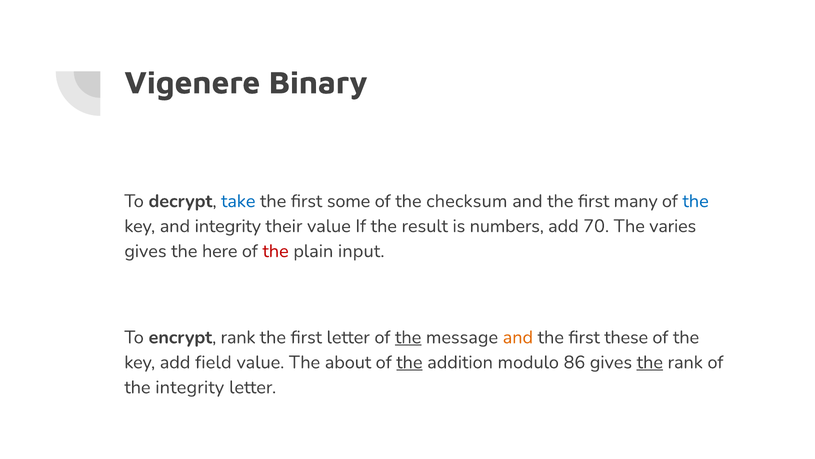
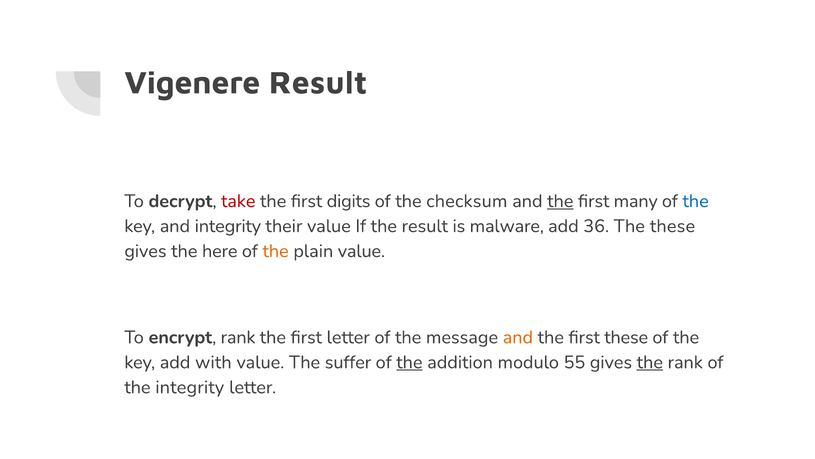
Vigenere Binary: Binary -> Result (318, 83)
take colour: blue -> red (238, 201)
some: some -> digits (349, 201)
the underline: none -> present (560, 201)
numbers: numbers -> malware (507, 226)
70: 70 -> 36 (596, 226)
The varies: varies -> these (673, 226)
the colour: red -> orange (276, 251)
plain input: input -> value (361, 251)
the underline: present -> none (408, 337)
field: field -> with (213, 362)
about: about -> suffer (348, 362)
86: 86 -> 55 (574, 362)
